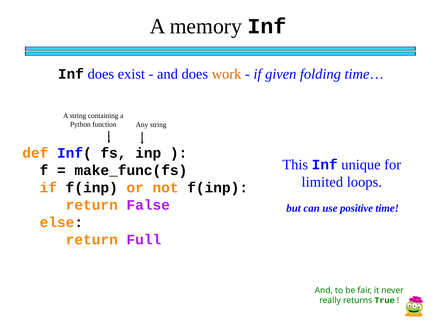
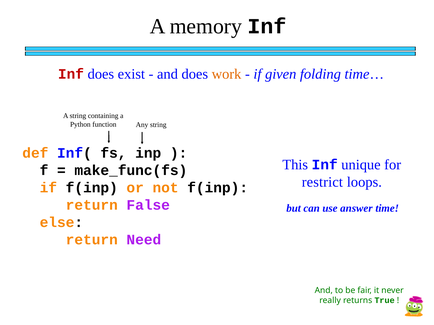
Inf colour: black -> red (71, 74)
limited: limited -> restrict (322, 182)
positive: positive -> answer (356, 209)
Full: Full -> Need (144, 240)
